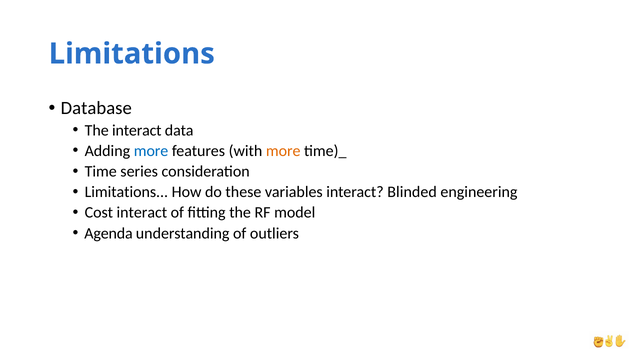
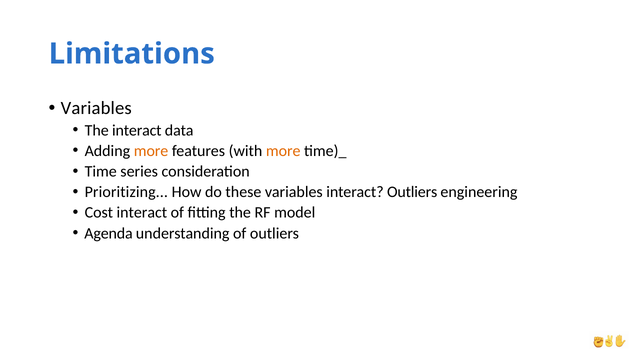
Database: Database -> Variables (96, 108)
more colour: blue -> orange (151, 151)
Limitations: Limitations -> Prioritizing (126, 192)
interact Blinded: Blinded -> Outliers (412, 192)
